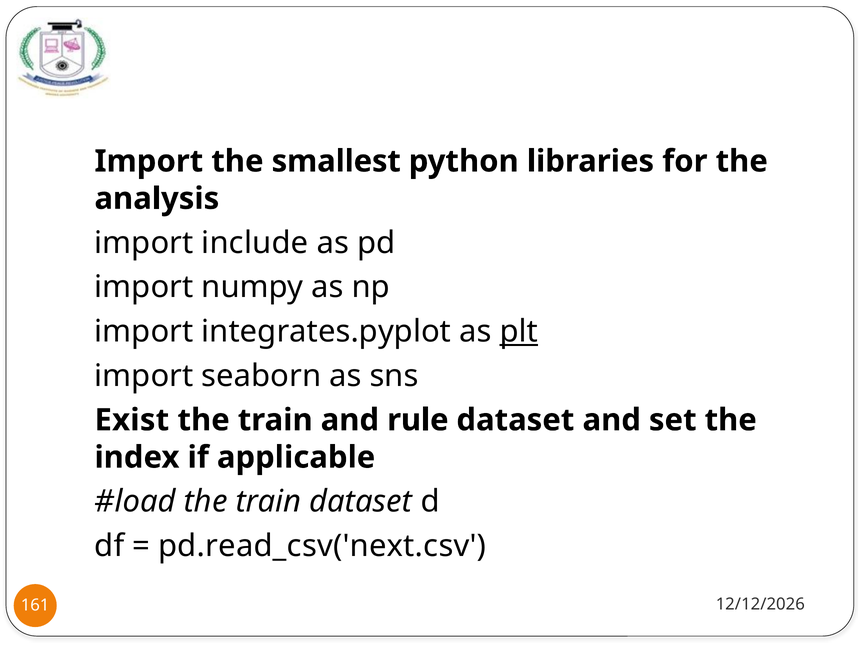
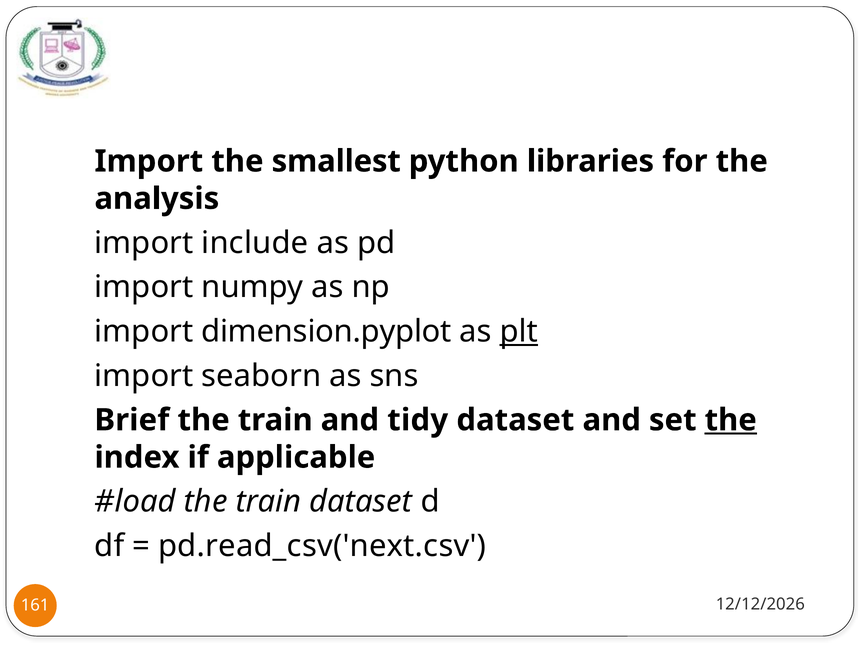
integrates.pyplot: integrates.pyplot -> dimension.pyplot (326, 331)
Exist: Exist -> Brief (132, 420)
rule: rule -> tidy (418, 420)
the underline: none -> present (731, 420)
